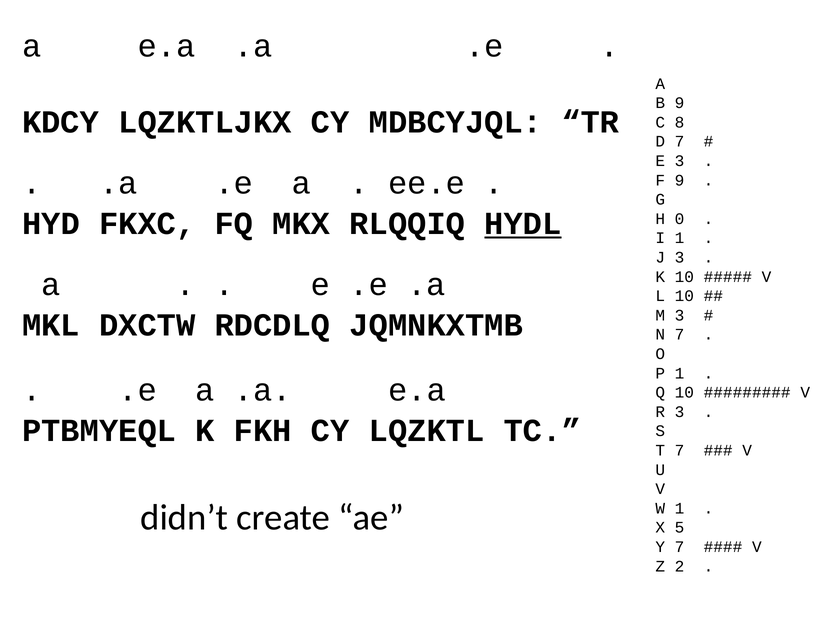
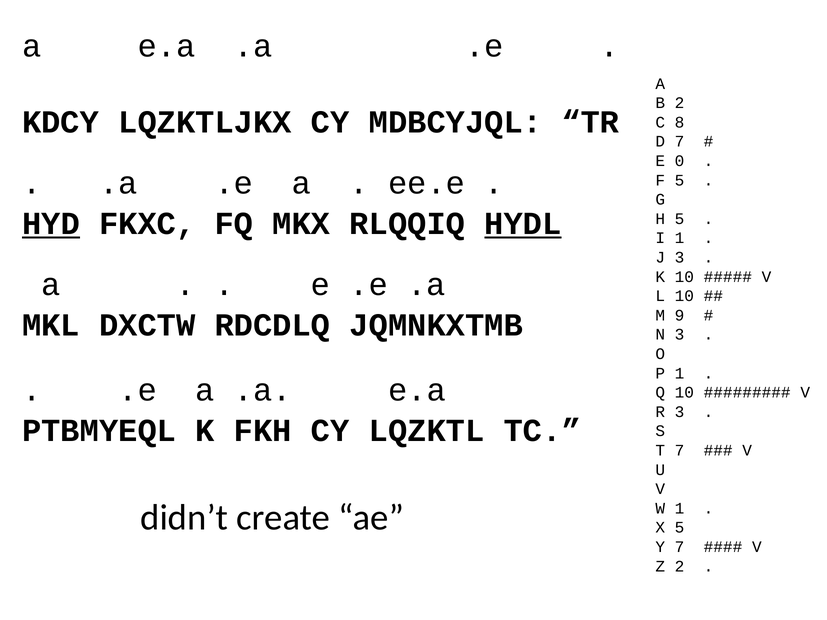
B 9: 9 -> 2 (679, 103)
E 3: 3 -> 0 (679, 161)
F 9: 9 -> 5 (679, 180)
HYD underline: none -> present (51, 224)
H 0: 0 -> 5 (679, 219)
M 3: 3 -> 9 (679, 315)
N 7: 7 -> 3 (679, 335)
